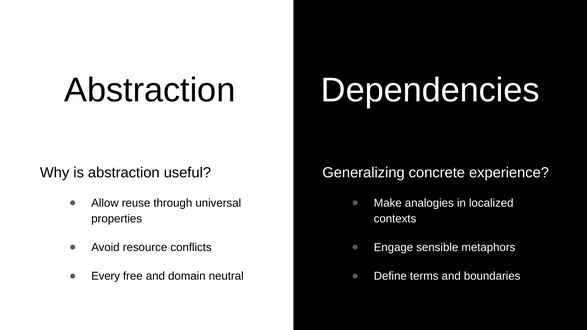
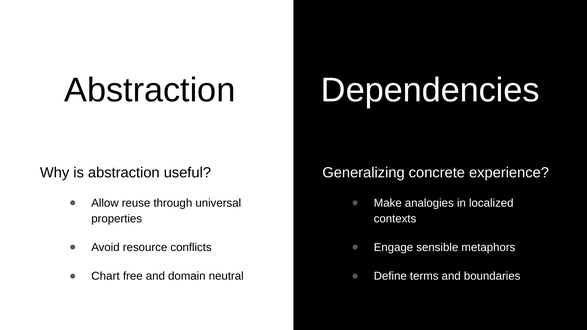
Every: Every -> Chart (105, 276)
